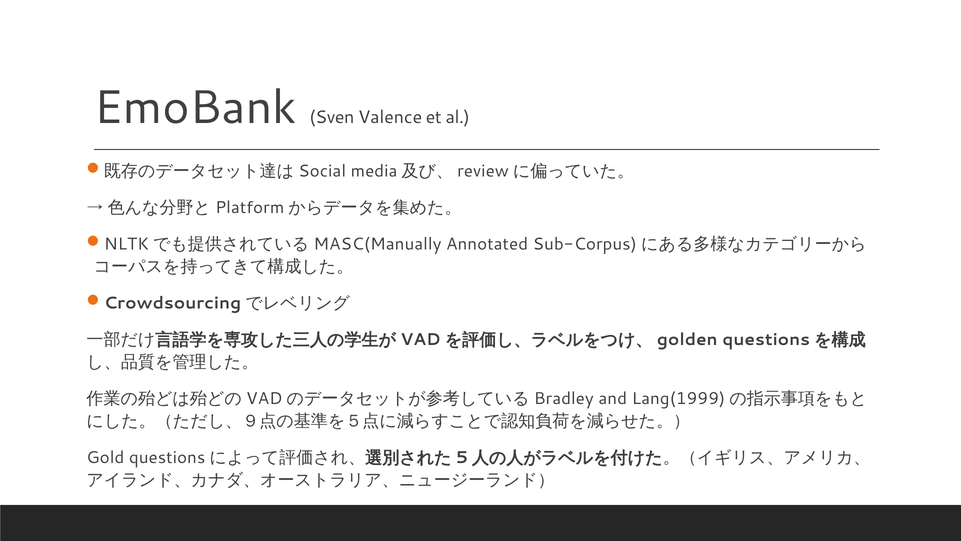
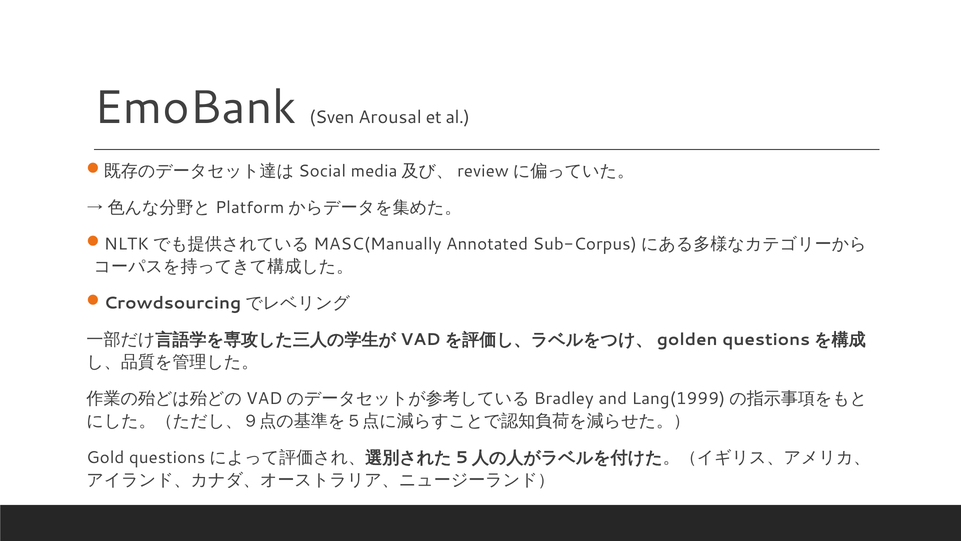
Valence: Valence -> Arousal (390, 117)
